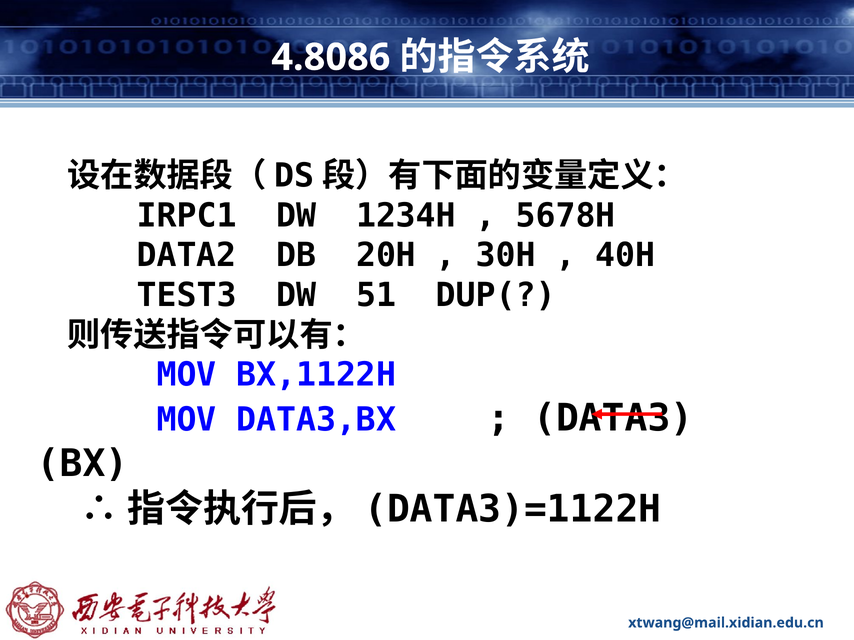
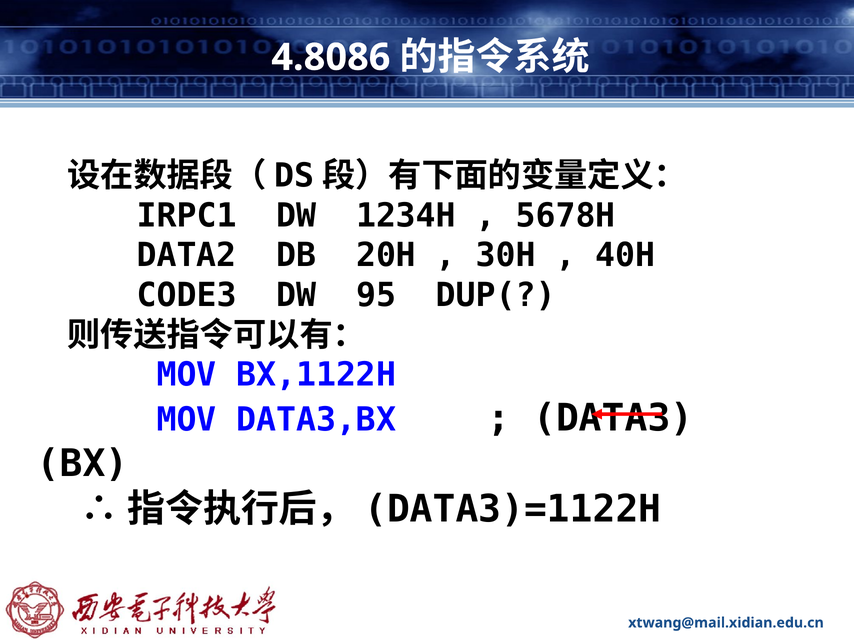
TEST3: TEST3 -> CODE3 (187, 296)
51: 51 -> 95 (376, 296)
